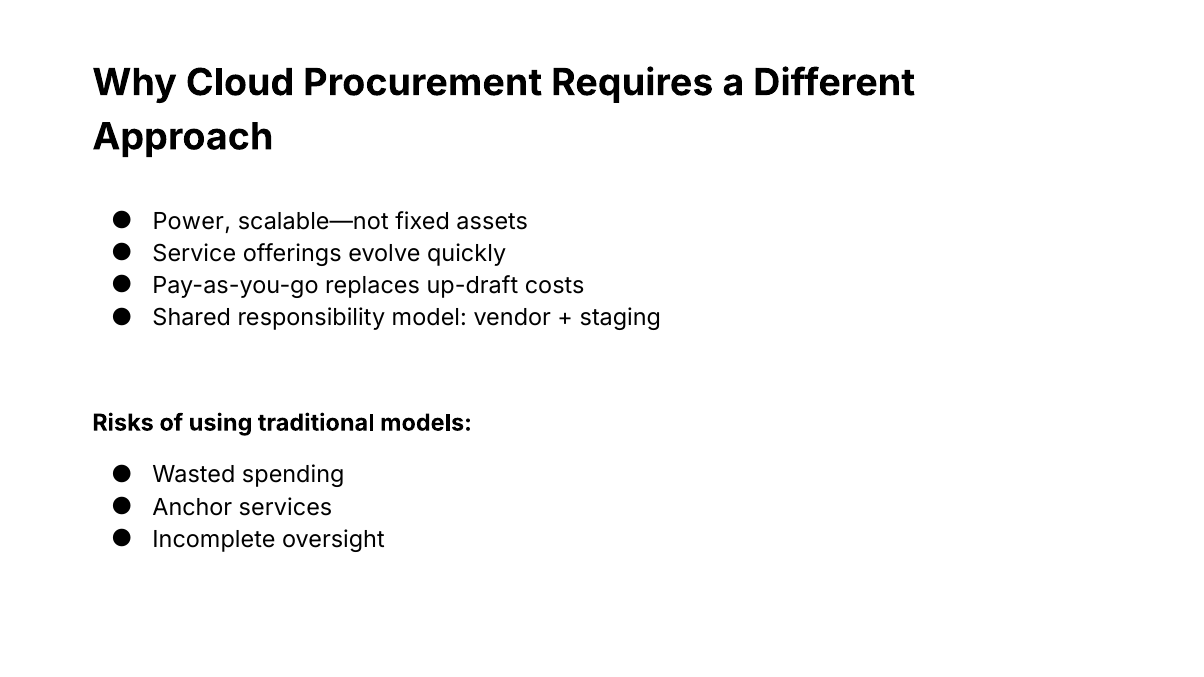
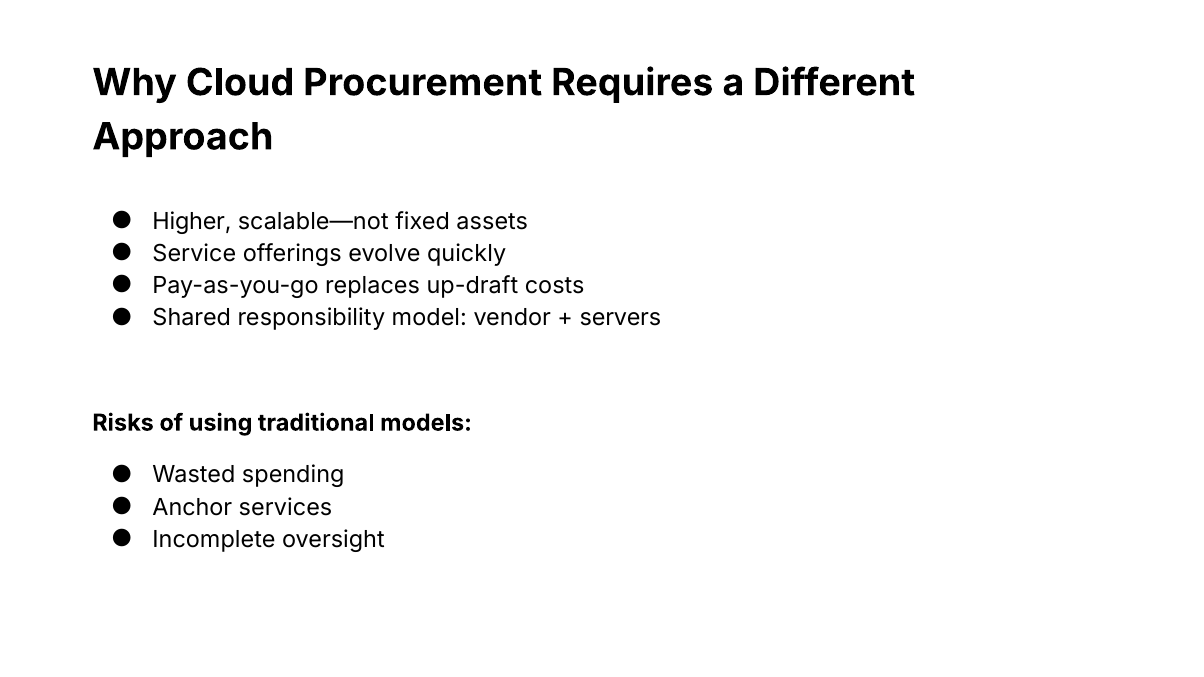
Power: Power -> Higher (192, 222)
staging: staging -> servers (620, 318)
